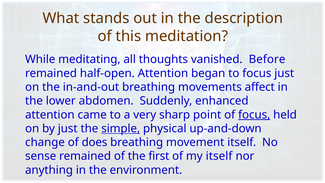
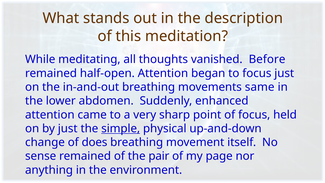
affect: affect -> same (260, 87)
focus underline: present -> none (254, 115)
first: first -> pair (159, 156)
my itself: itself -> page (219, 156)
